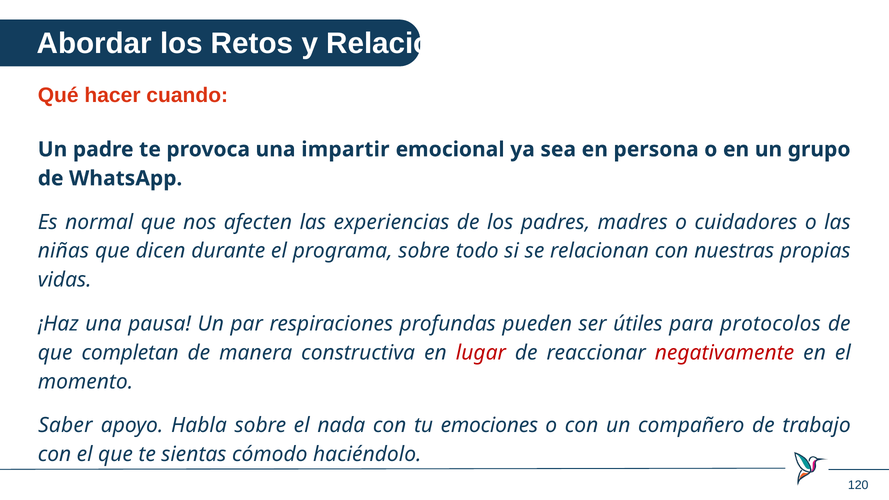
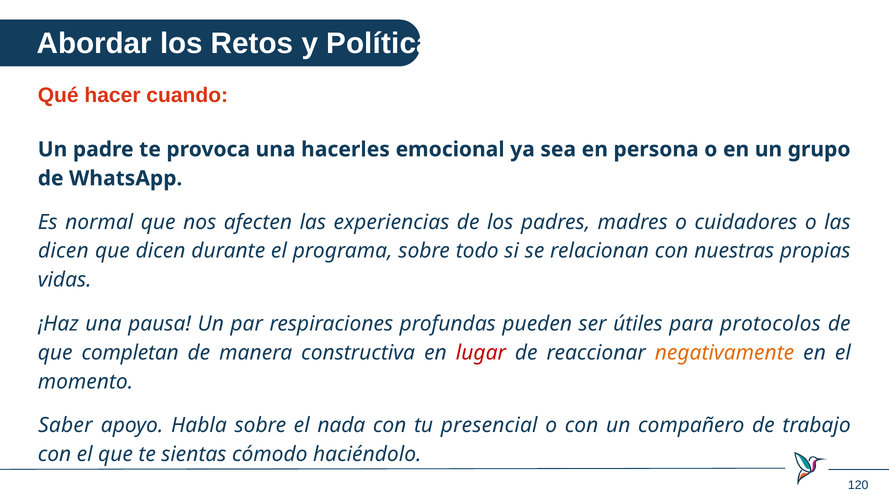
Relación: Relación -> Políticas (388, 43)
impartir: impartir -> hacerles (345, 149)
niñas: niñas -> dicen (63, 251)
negativamente colour: red -> orange (724, 353)
emociones: emociones -> presencial (489, 425)
